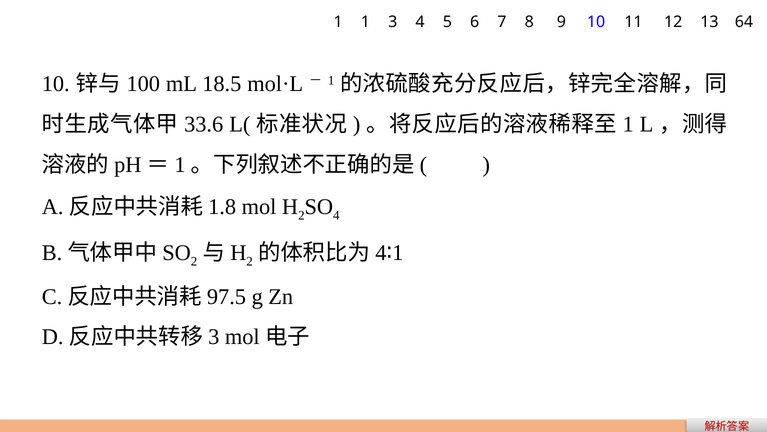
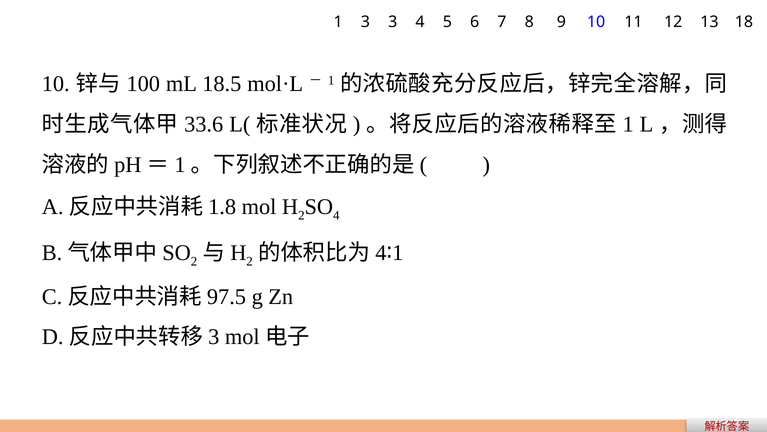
1 1: 1 -> 3 (365, 22)
64: 64 -> 18 (744, 22)
